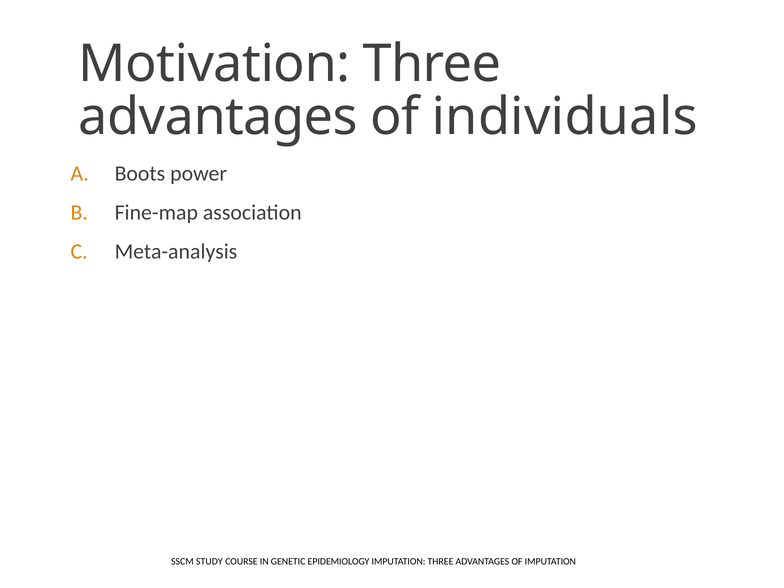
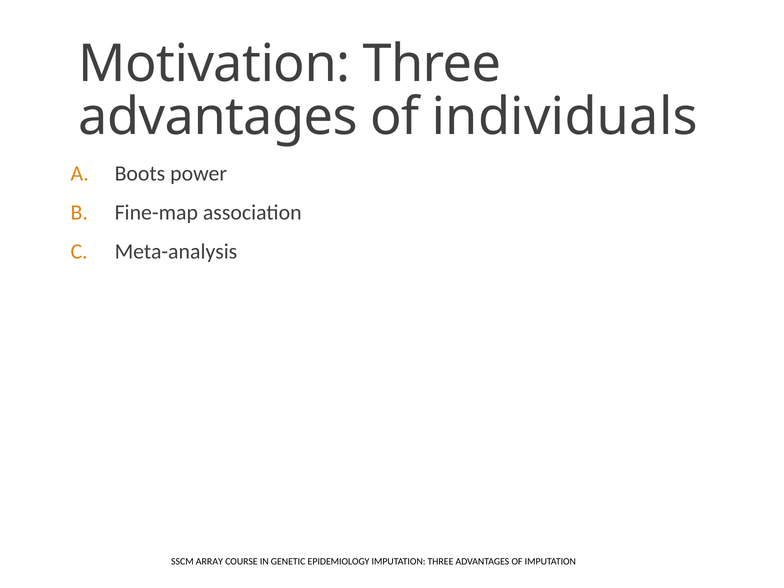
STUDY: STUDY -> ARRAY (209, 561)
